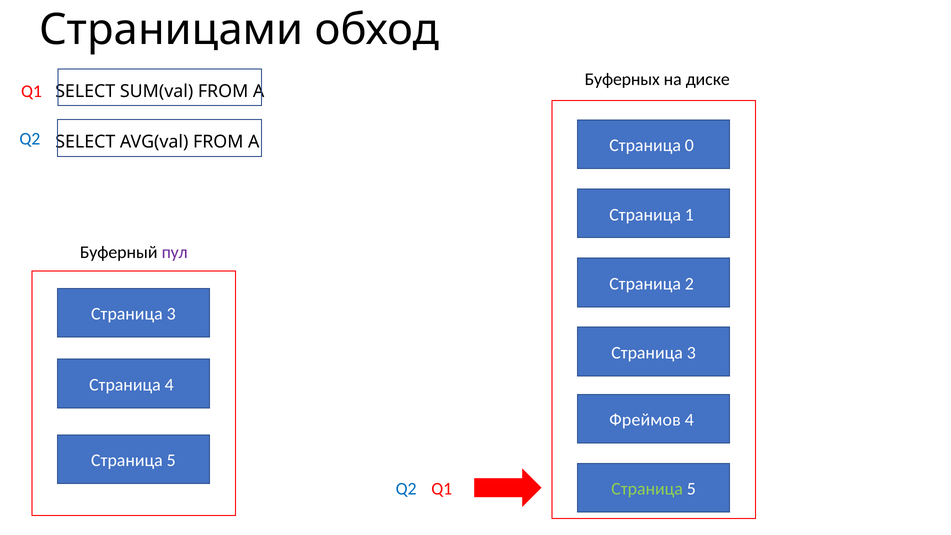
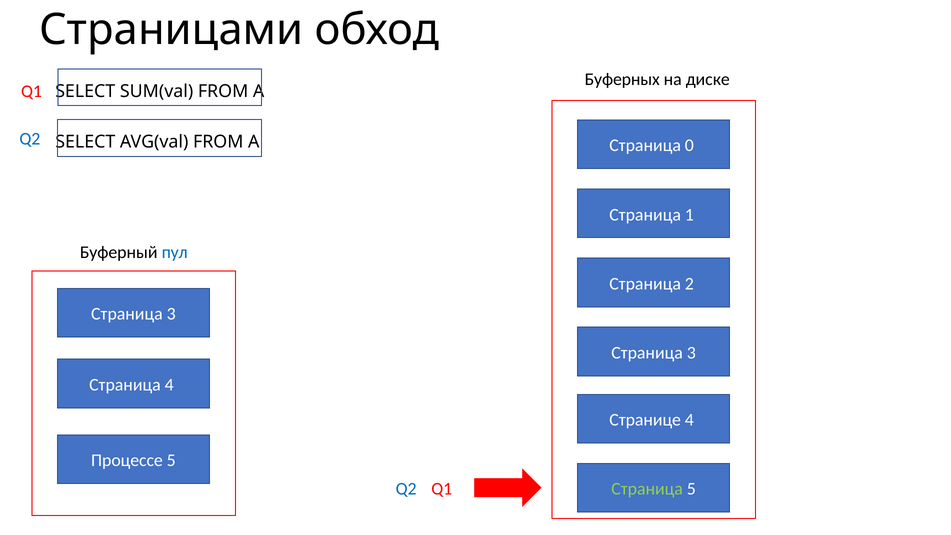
пул colour: purple -> blue (175, 252)
Фреймов: Фреймов -> Странице (645, 420)
Cтраница: Cтраница -> Процессе (127, 460)
